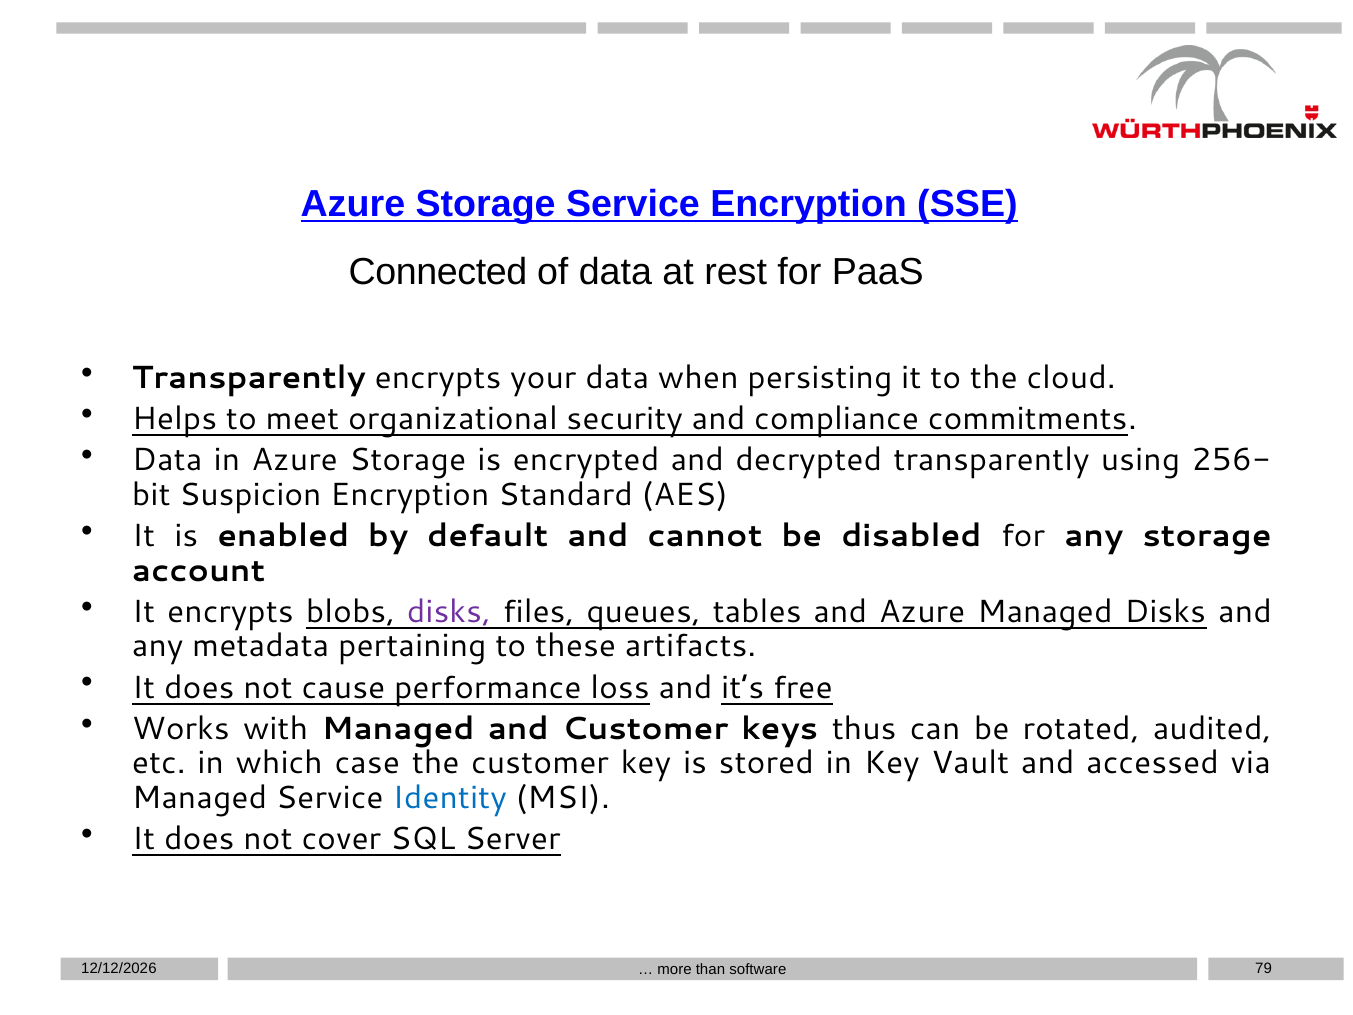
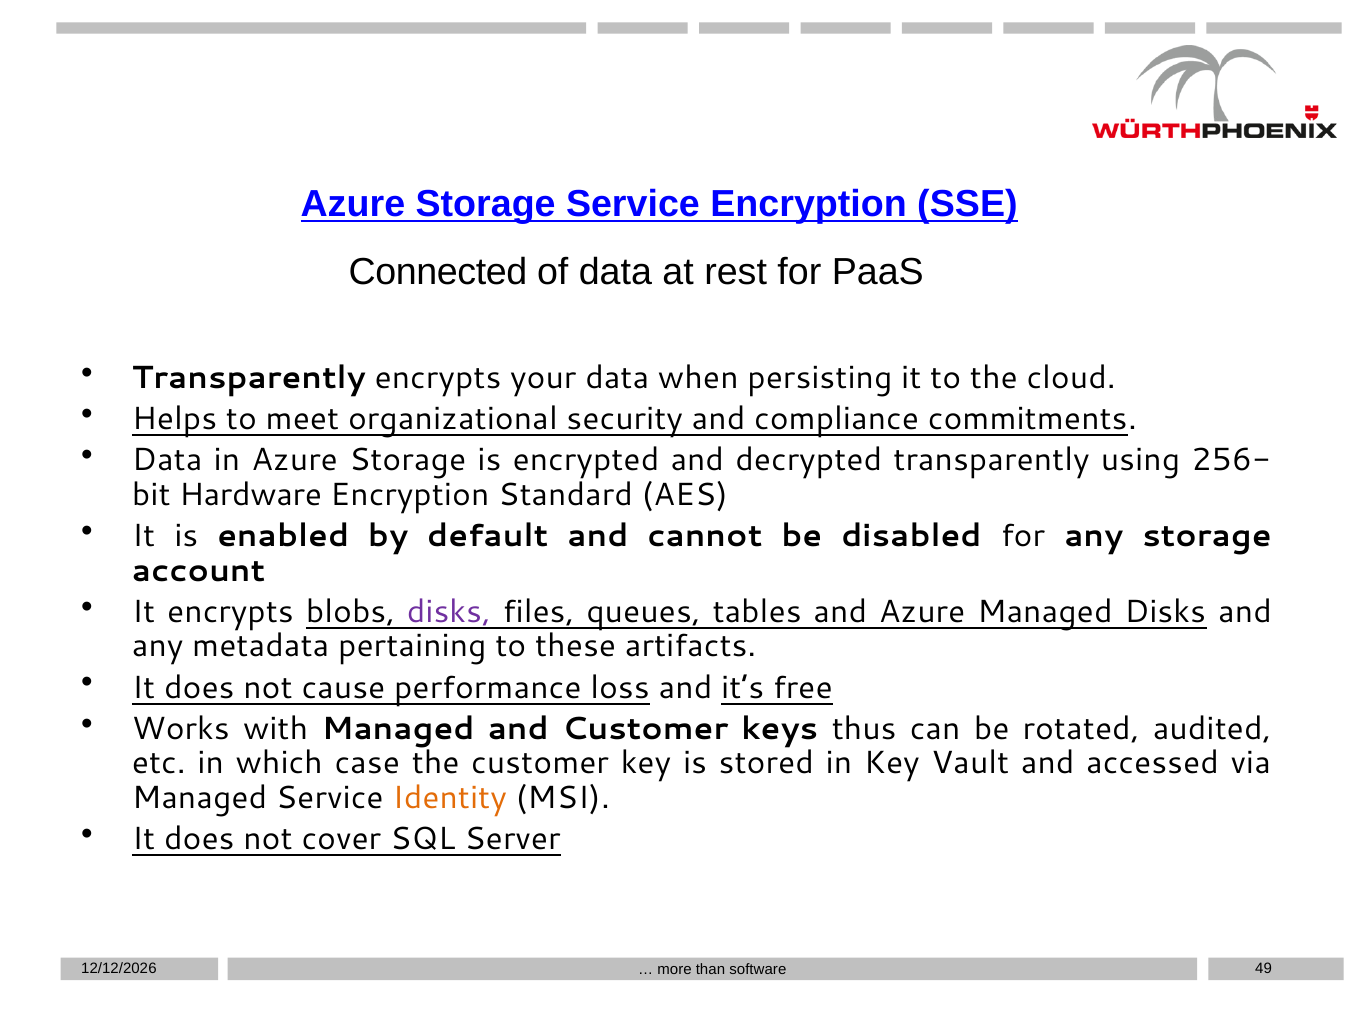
Suspicion: Suspicion -> Hardware (251, 495)
Identity colour: blue -> orange (450, 798)
79: 79 -> 49 (1264, 969)
